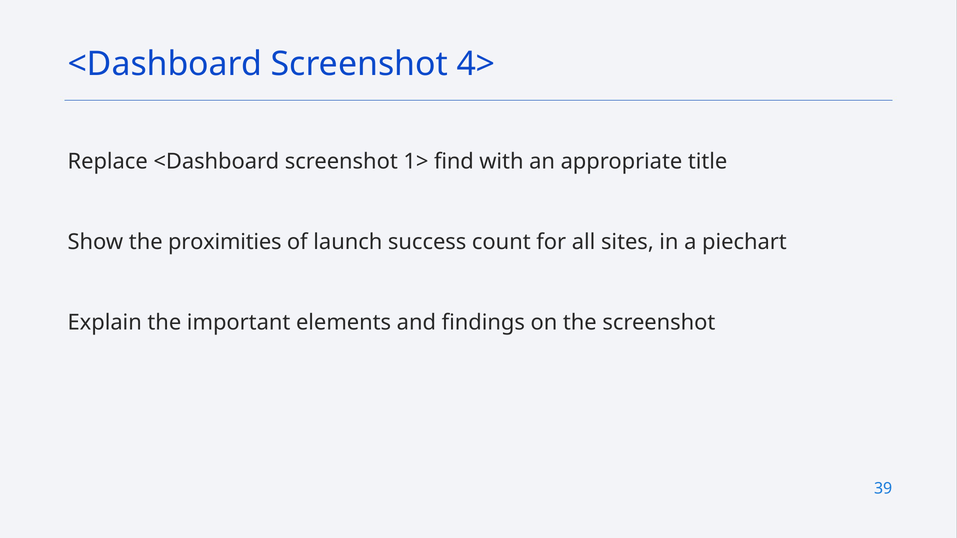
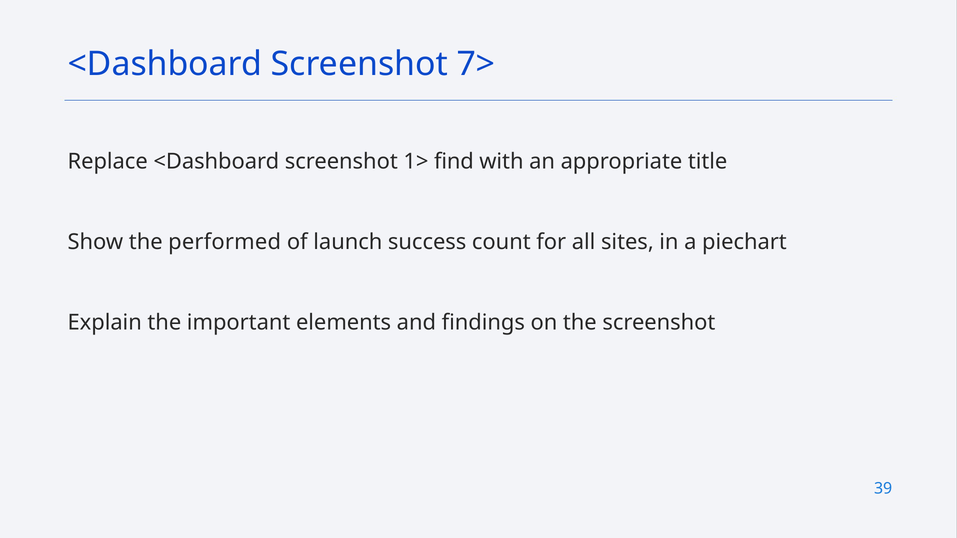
4>: 4> -> 7> (476, 64)
proximities: proximities -> performed (225, 242)
